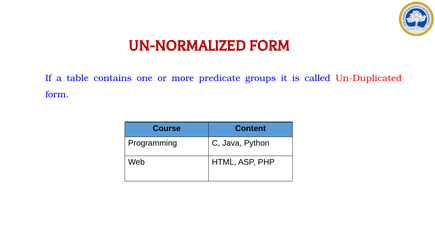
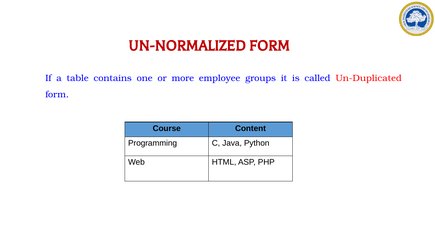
predicate: predicate -> employee (220, 78)
